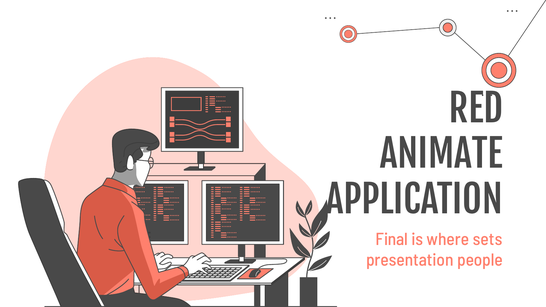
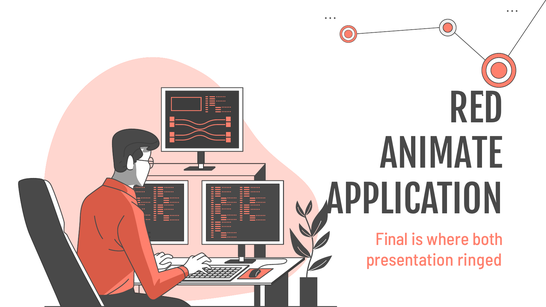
sets: sets -> both (488, 239)
people: people -> ringed (480, 260)
